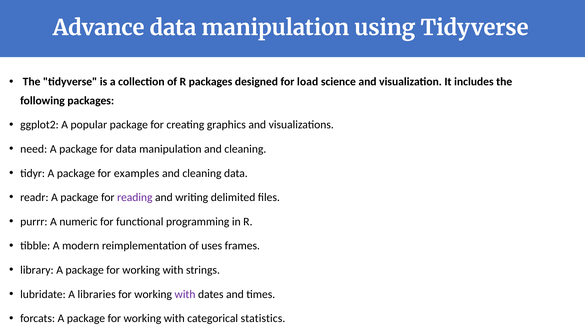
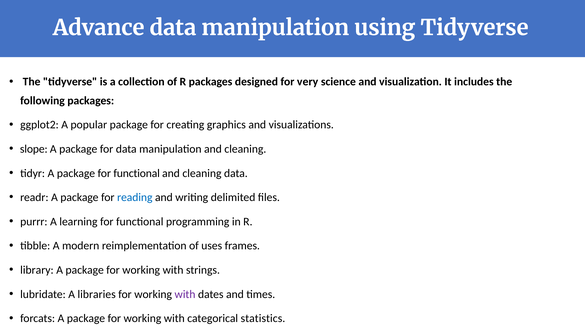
load: load -> very (308, 82)
need: need -> slope (34, 149)
package for examples: examples -> functional (137, 173)
reading colour: purple -> blue (135, 197)
numeric: numeric -> learning (78, 222)
